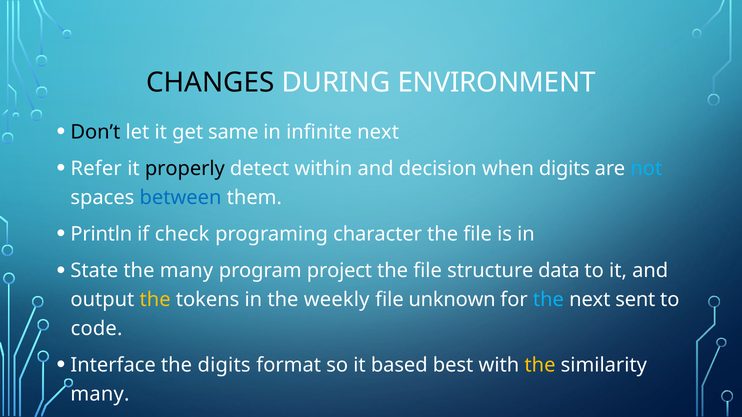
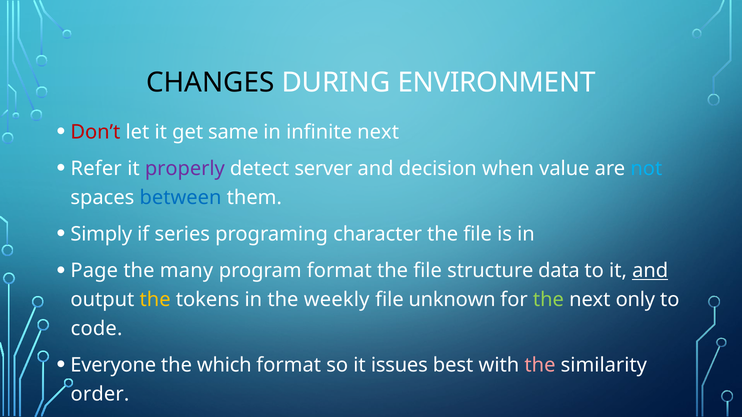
Don’t colour: black -> red (95, 132)
properly colour: black -> purple (185, 169)
within: within -> server (323, 169)
when digits: digits -> value (564, 169)
Println: Println -> Simply (101, 234)
check: check -> series (182, 234)
State: State -> Page (94, 271)
program project: project -> format (339, 271)
and underline: none -> present (650, 271)
the colour: light blue -> light green (548, 300)
sent: sent -> only (635, 300)
Interface: Interface -> Everyone (113, 366)
the digits: digits -> which (224, 366)
based: based -> issues (399, 366)
the colour: yellow -> pink (540, 366)
many: many -> order (100, 394)
